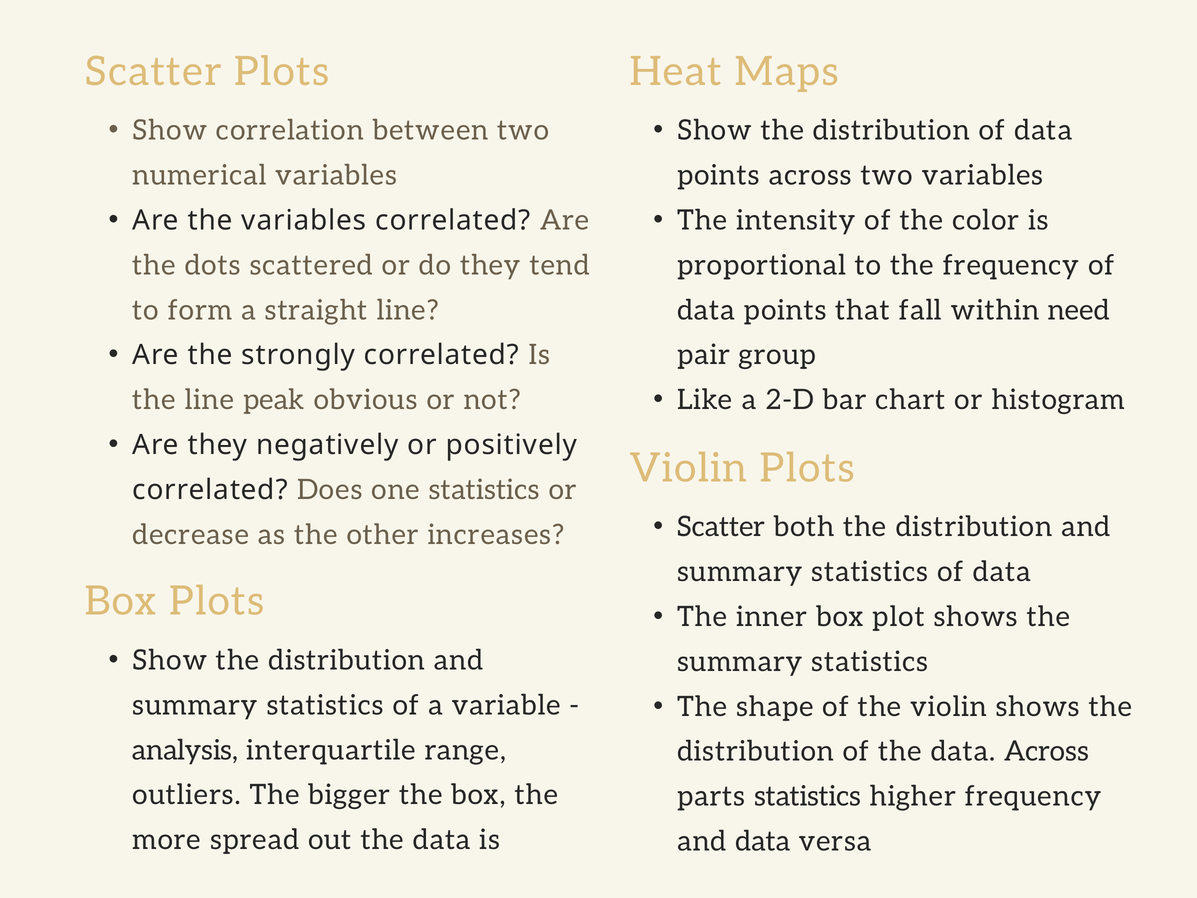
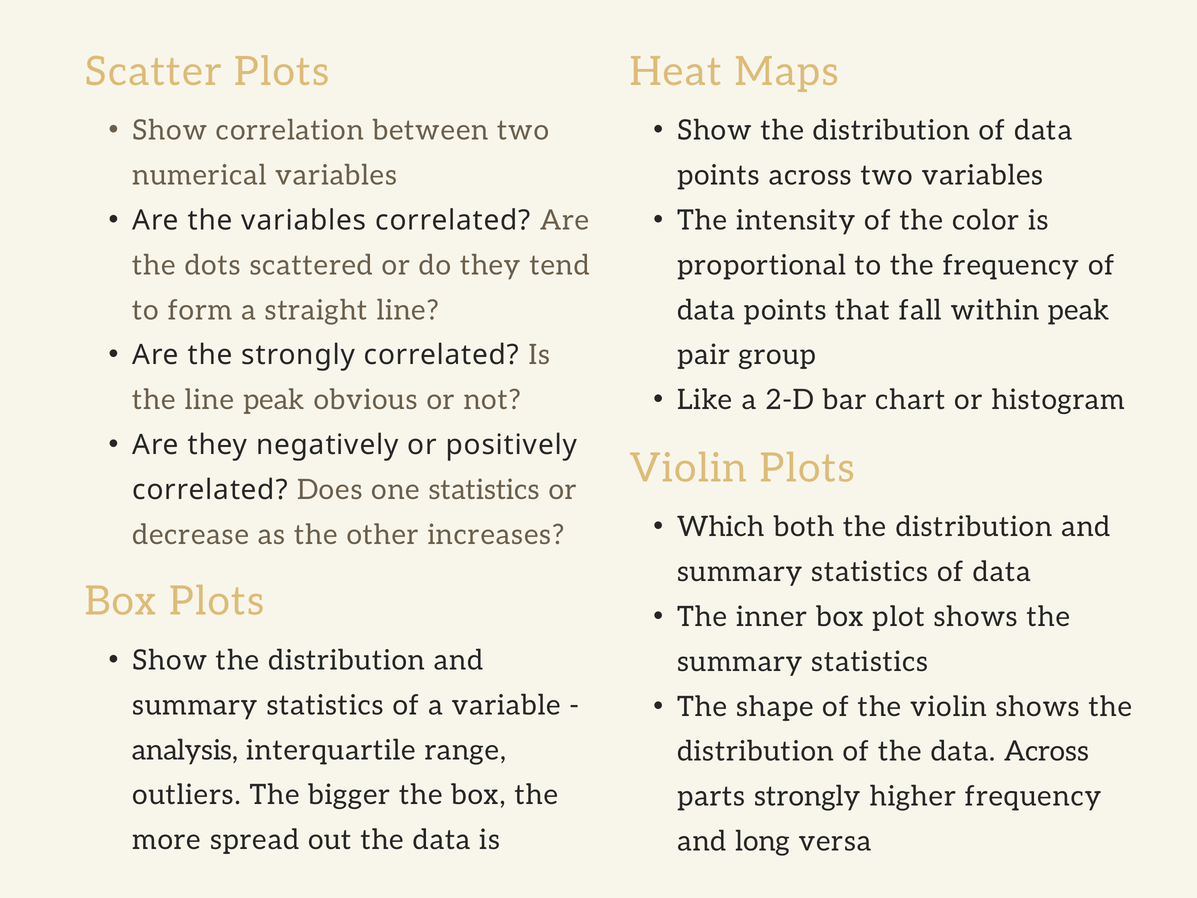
within need: need -> peak (1079, 310)
Scatter: Scatter -> Which (721, 527)
parts statistics: statistics -> strongly (807, 796)
and data: data -> long (763, 841)
